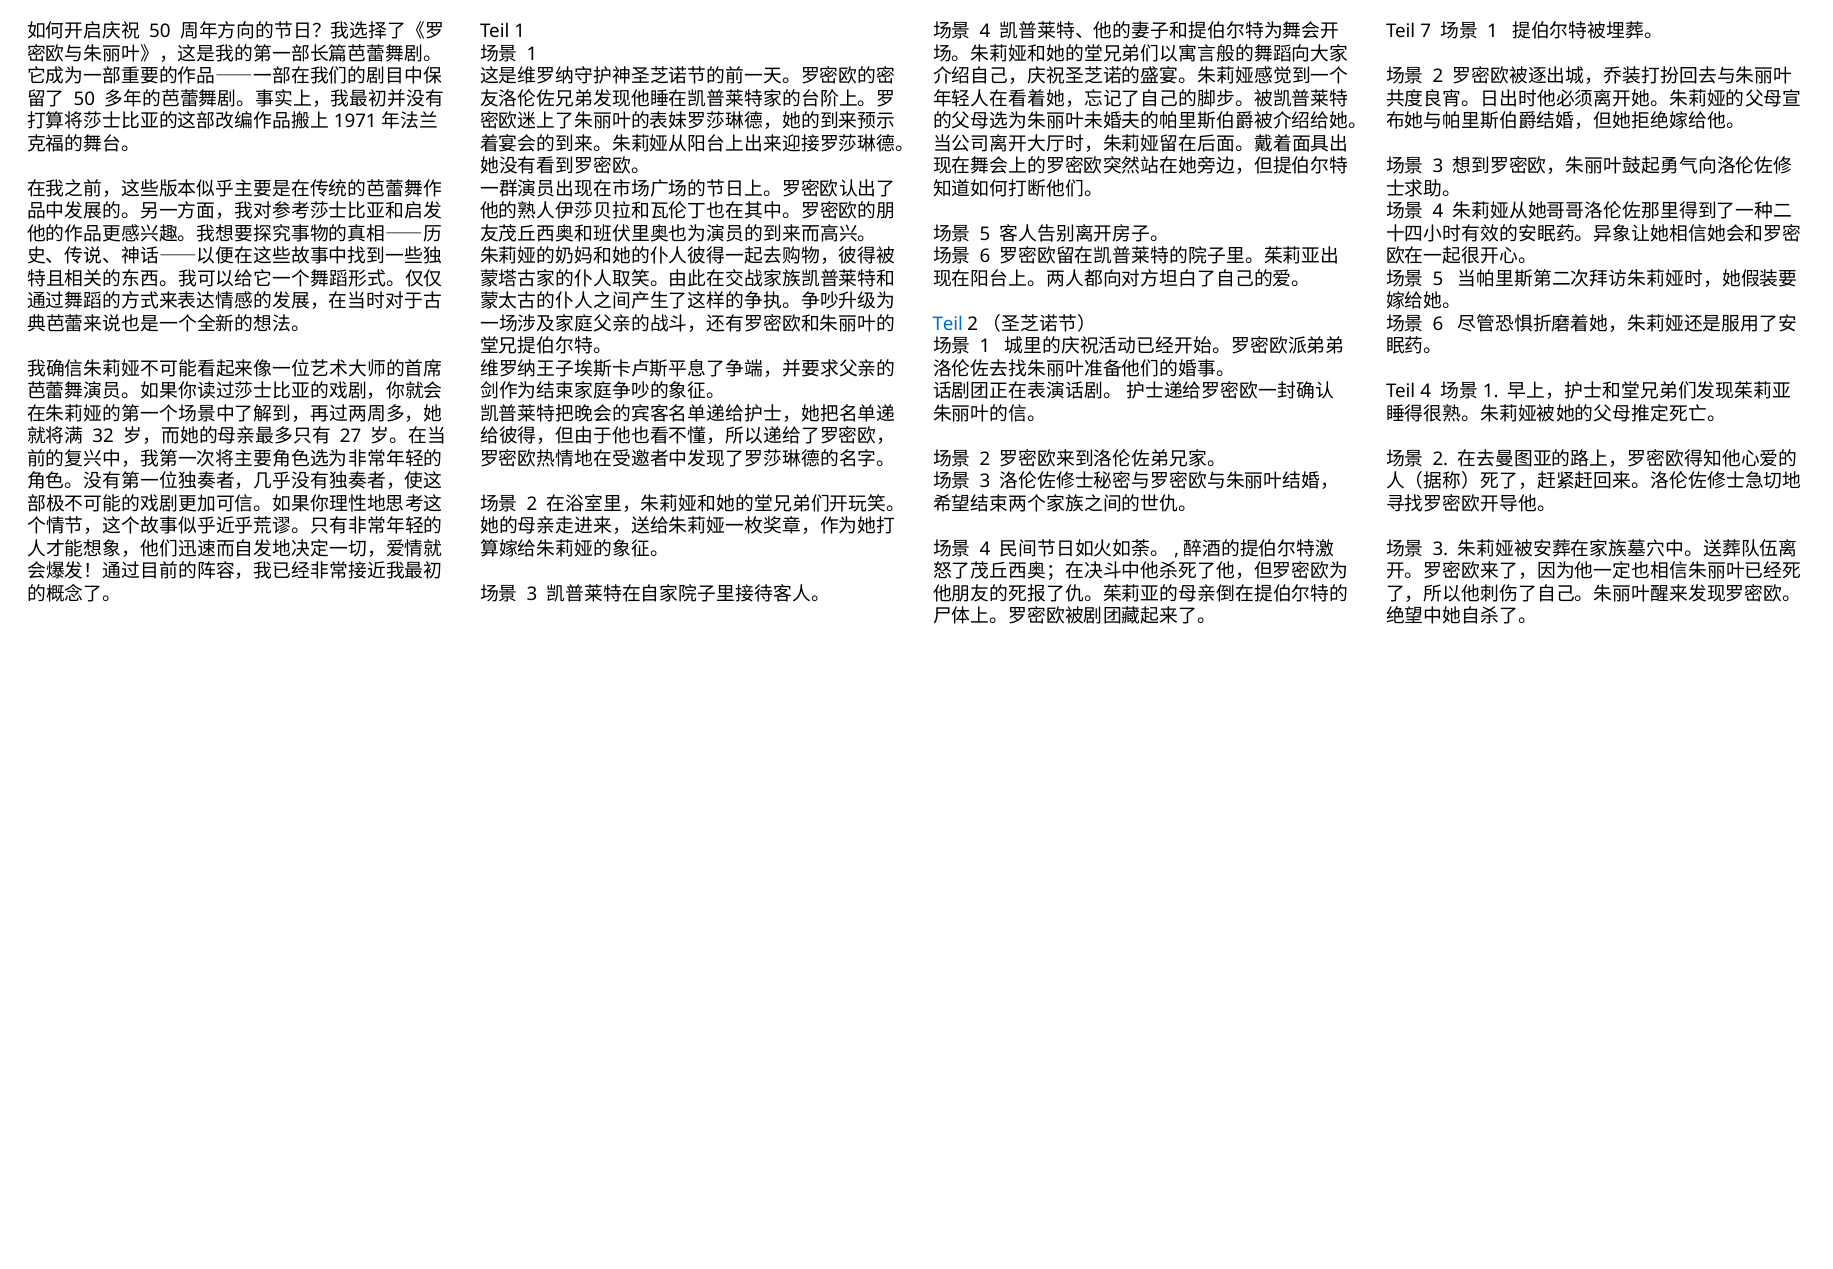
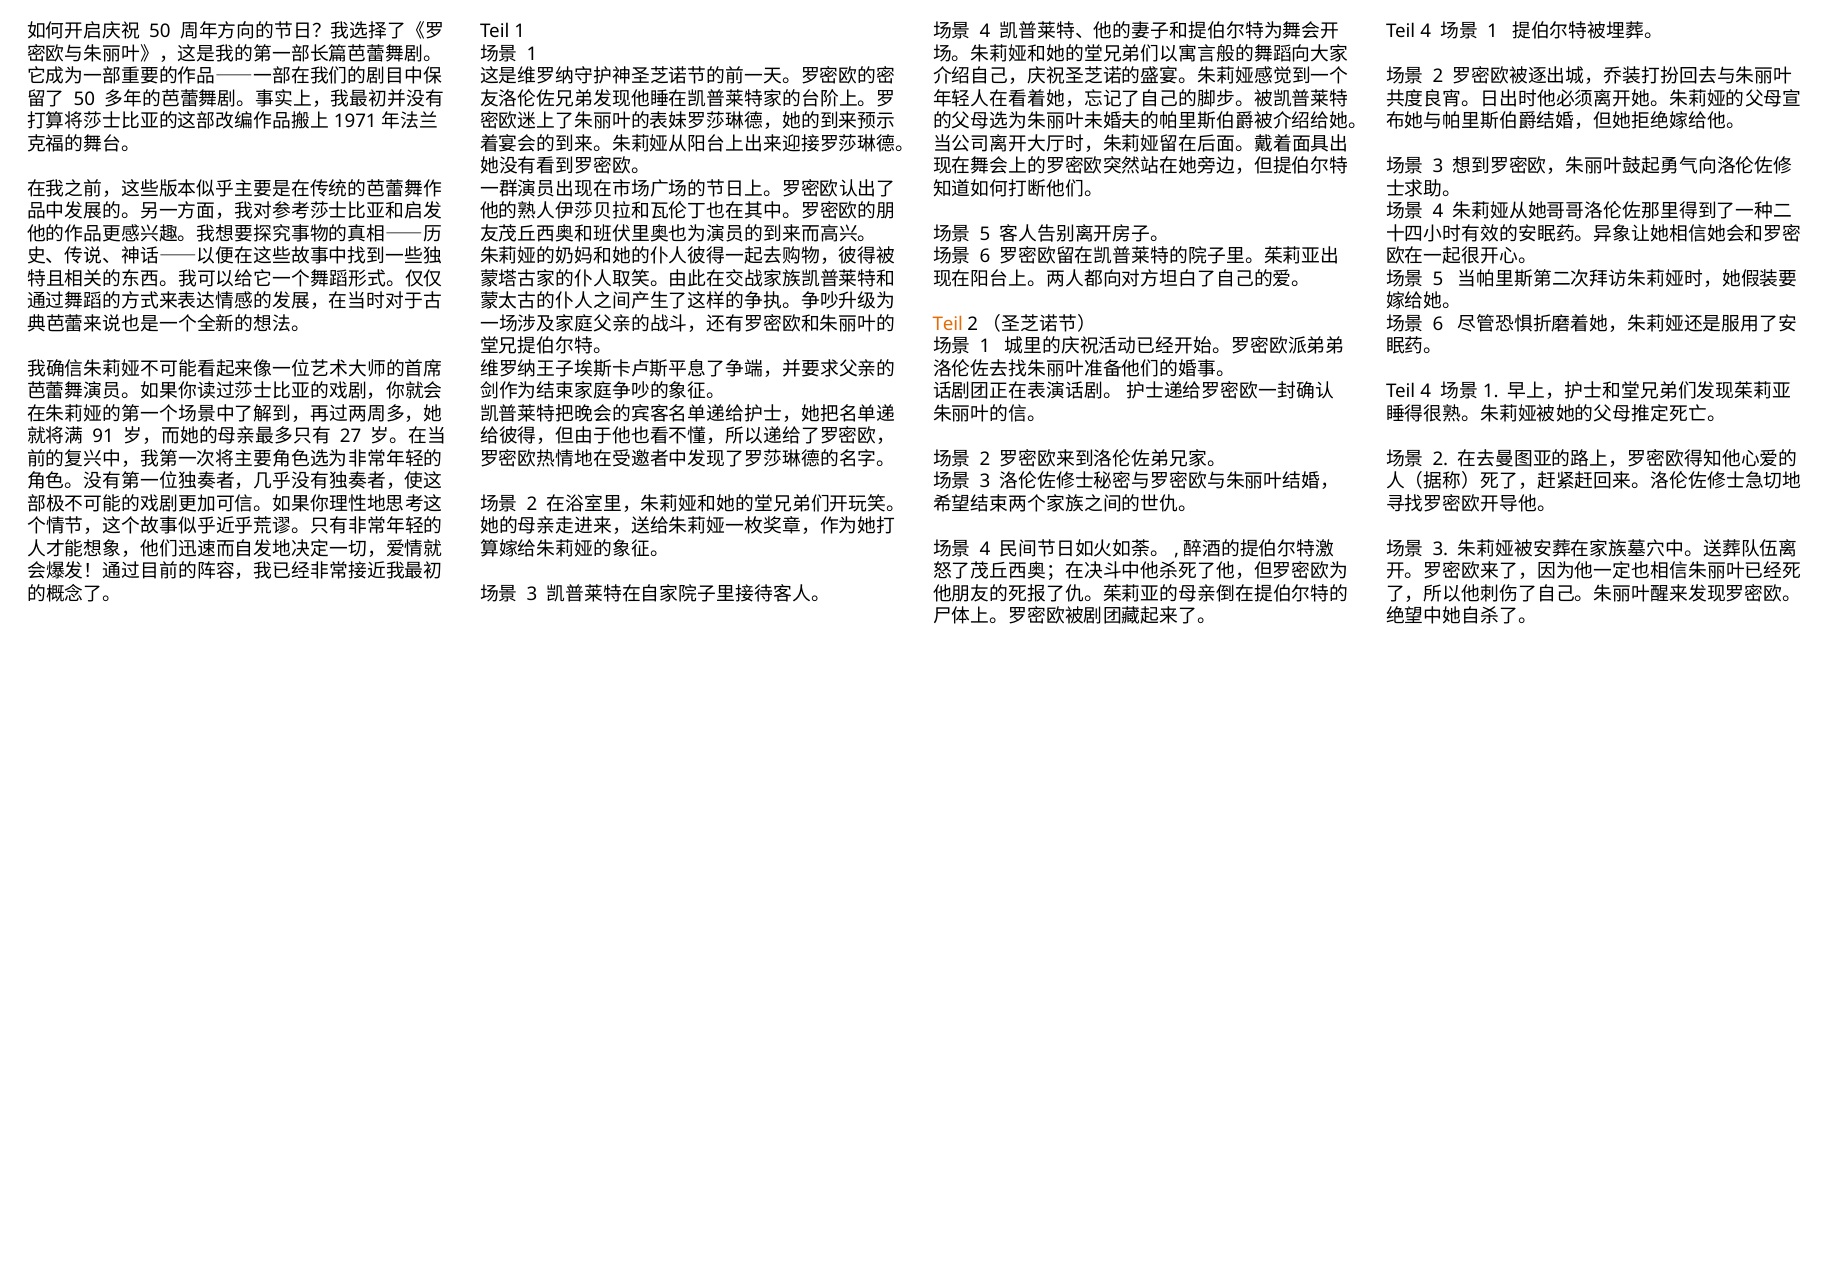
7: 7 -> 4 (1426, 31)
Teil colour: blue -> orange (948, 324)
32: 32 -> 91 (103, 437)
